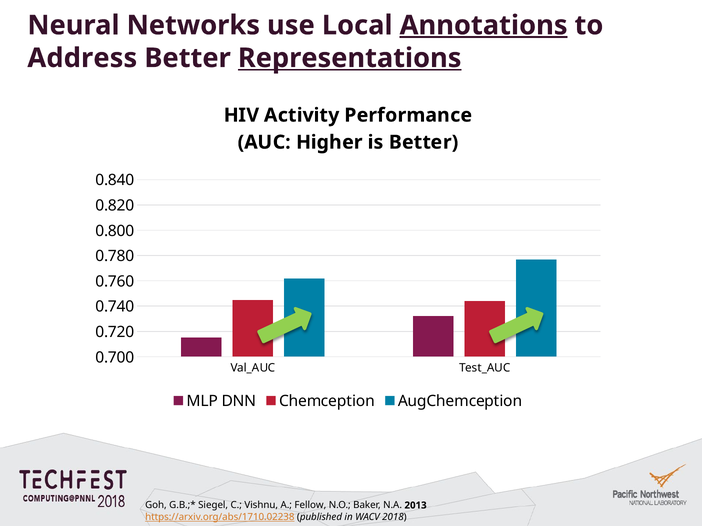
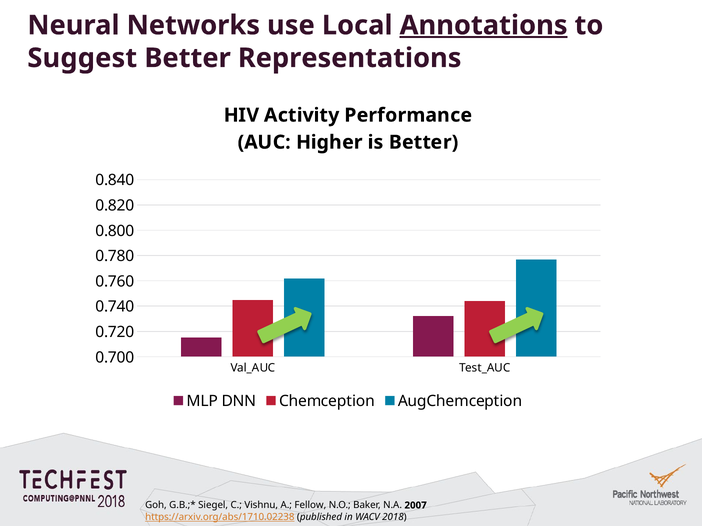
Address: Address -> Suggest (82, 58)
Representations underline: present -> none (350, 58)
2013: 2013 -> 2007 (416, 506)
